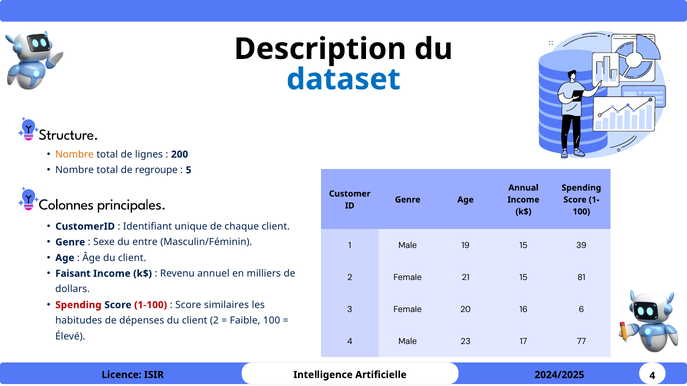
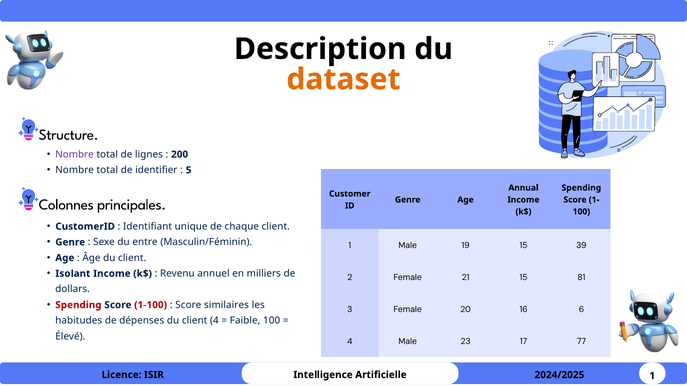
dataset colour: blue -> orange (343, 79)
Nombre colour: orange -> purple (75, 155)
regroupe: regroupe -> identifier (156, 170)
Faisant: Faisant -> Isolant (73, 274)
client 2: 2 -> 4 (214, 321)
2024/2025 4: 4 -> 1 (652, 376)
